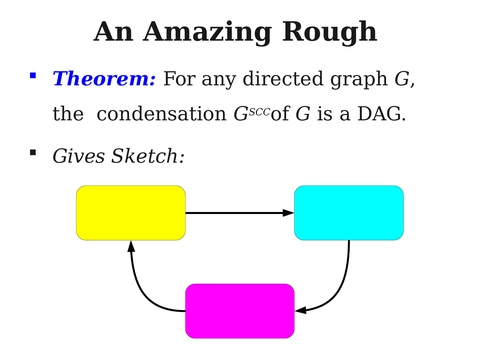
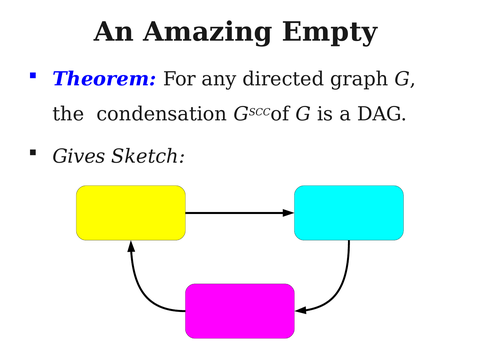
Rough: Rough -> Empty (330, 32)
